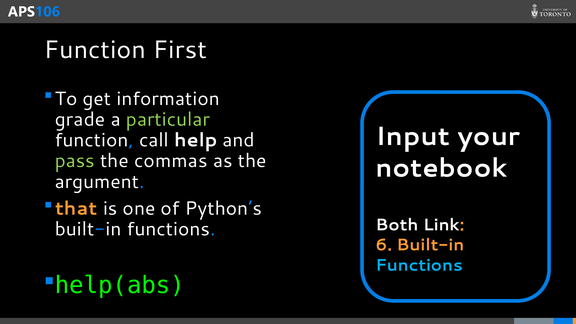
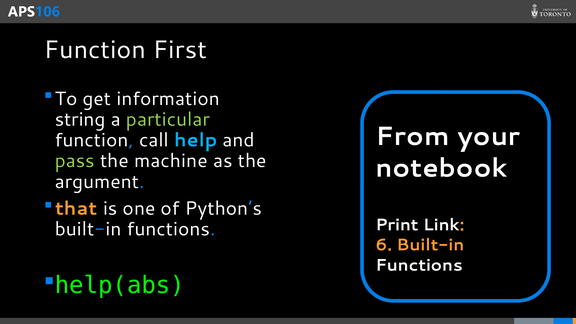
grade: grade -> string (80, 119)
Input: Input -> From (413, 136)
help colour: white -> light blue (196, 140)
commas: commas -> machine (171, 161)
Both: Both -> Print (397, 225)
Functions colour: light blue -> white (419, 265)
